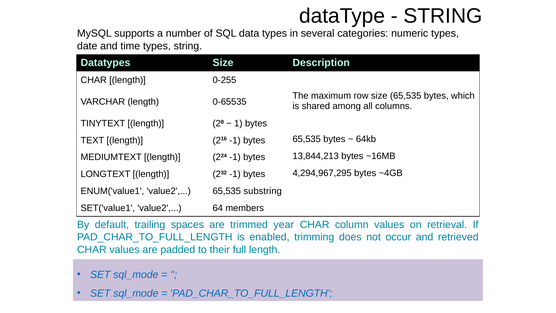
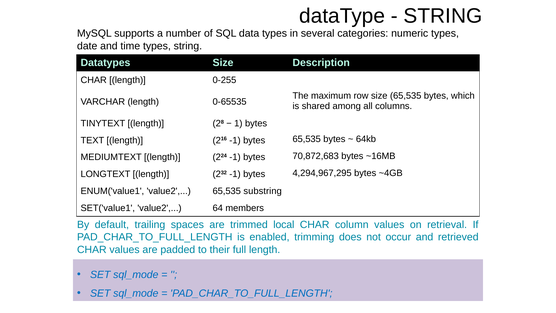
13,844,213: 13,844,213 -> 70,872,683 (316, 156)
year: year -> local (284, 224)
